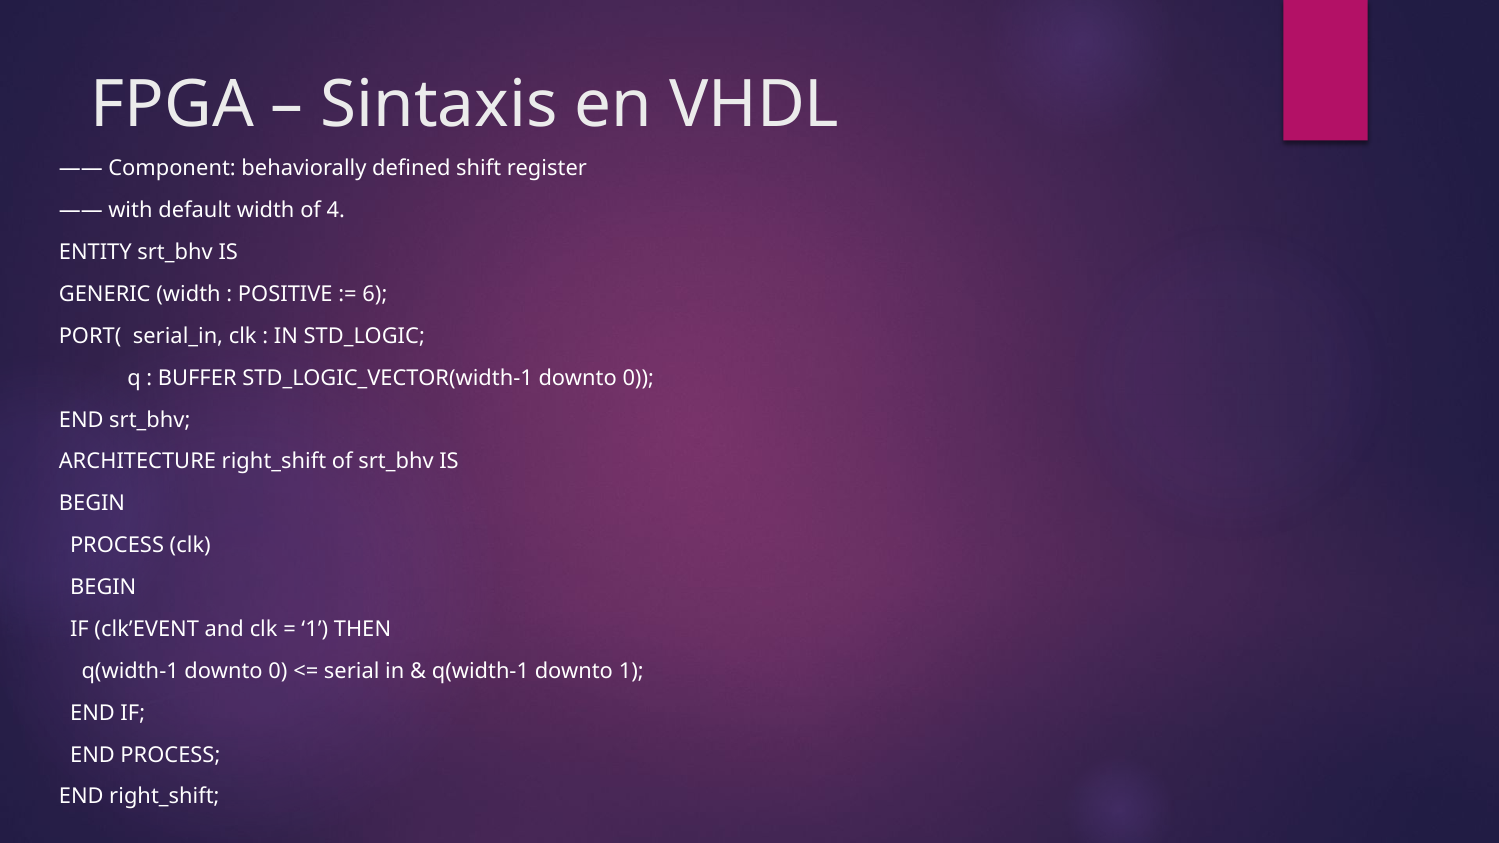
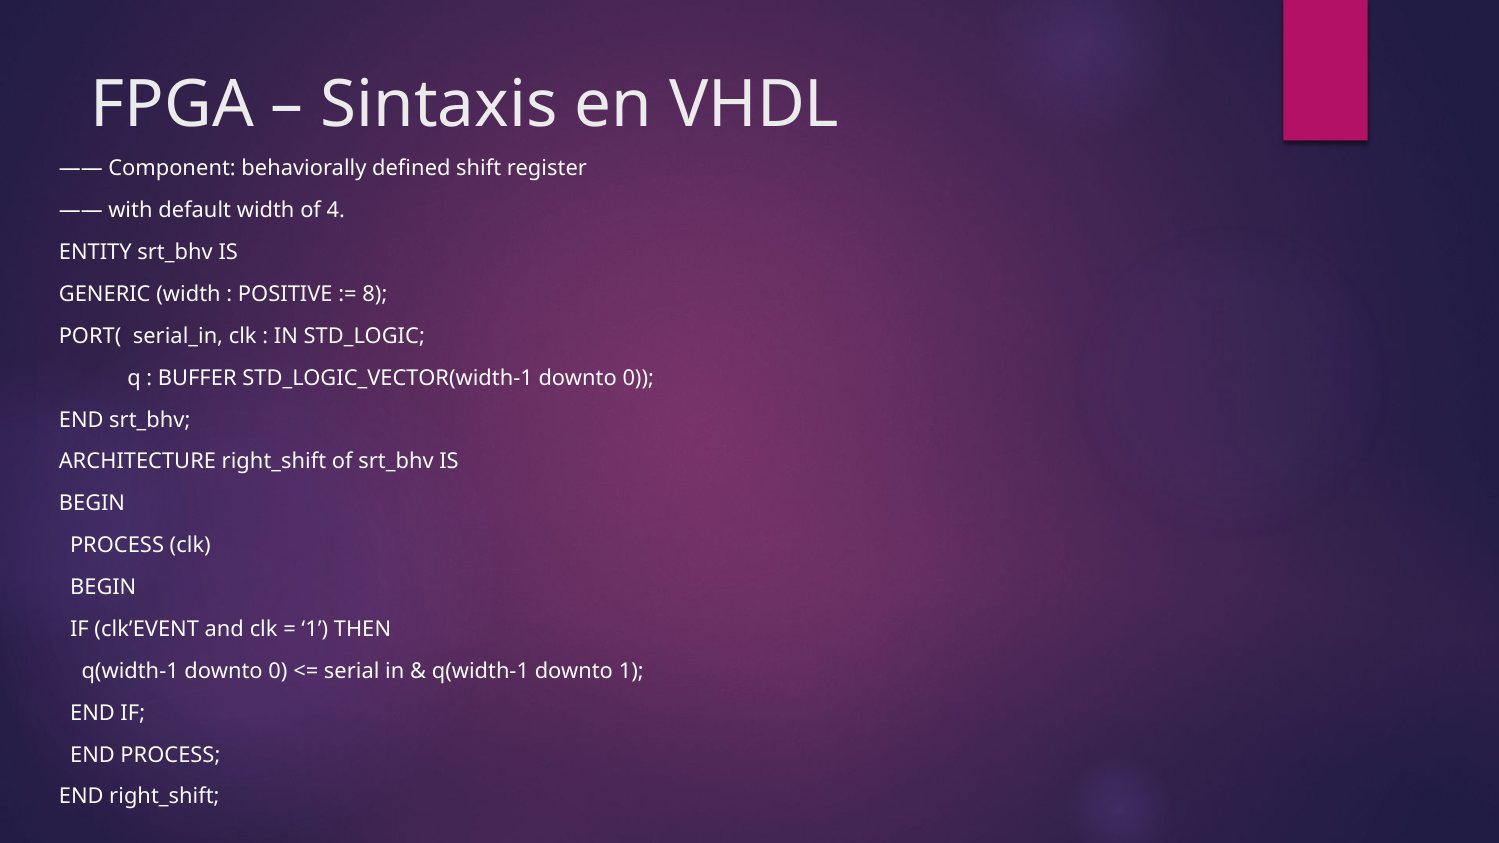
6: 6 -> 8 (375, 294)
